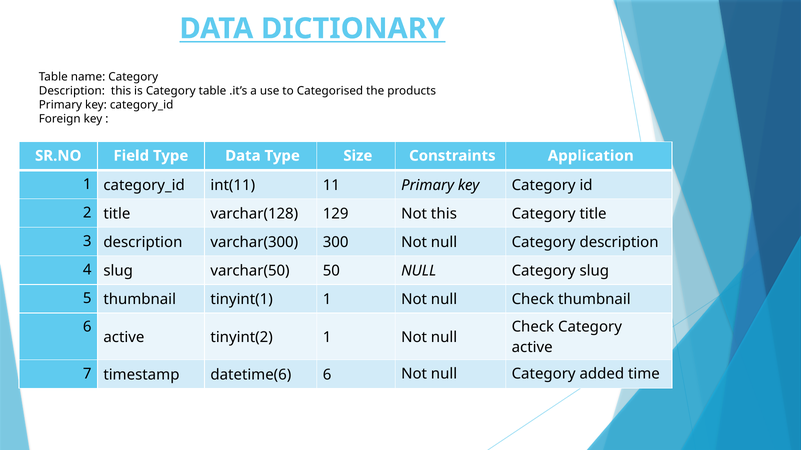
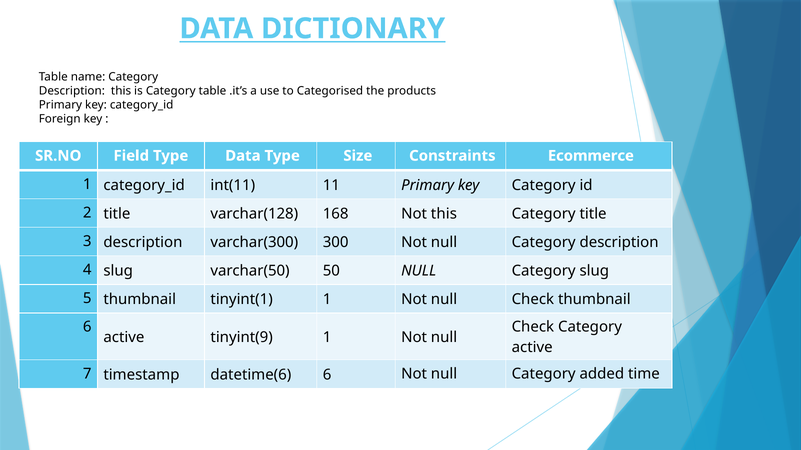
Application: Application -> Ecommerce (591, 156)
129: 129 -> 168 (336, 214)
tinyint(2: tinyint(2 -> tinyint(9 (242, 338)
